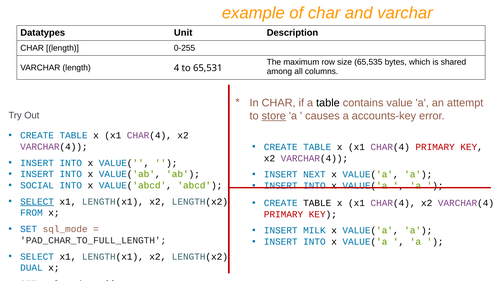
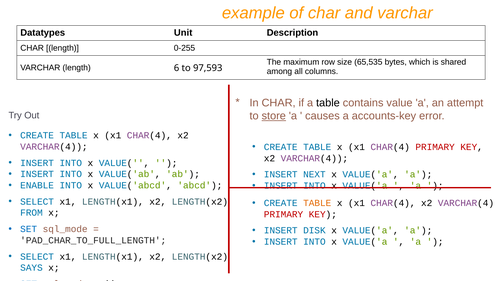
4: 4 -> 6 (177, 68)
65,531: 65,531 -> 97,593 (208, 68)
SOCIAL: SOCIAL -> ENABLE (37, 185)
SELECT underline: present -> none (37, 201)
TABLE colour: black -> orange (317, 203)
MILK: MILK -> DISK (314, 230)
DUAL: DUAL -> SAYS (31, 268)
